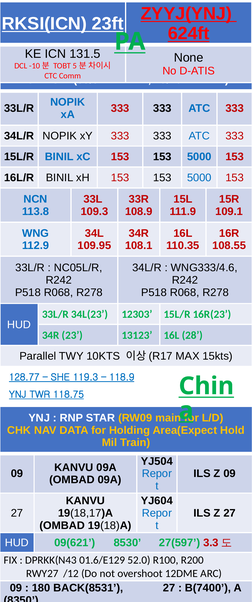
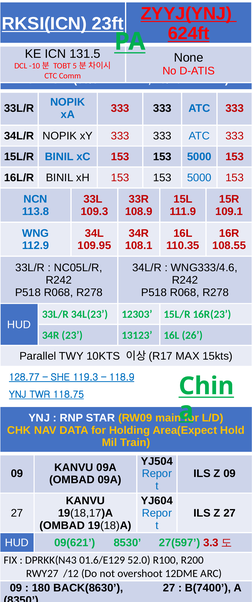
28: 28 -> 26 (192, 336)
BACK(8531: BACK(8531 -> BACK(8630 (88, 589)
